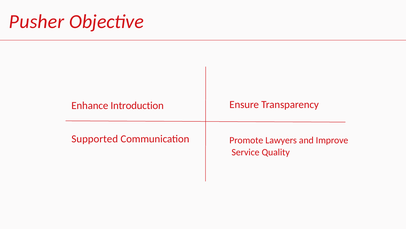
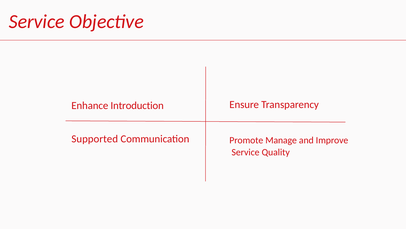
Pusher: Pusher -> Service (37, 22)
Lawyers: Lawyers -> Manage (281, 140)
